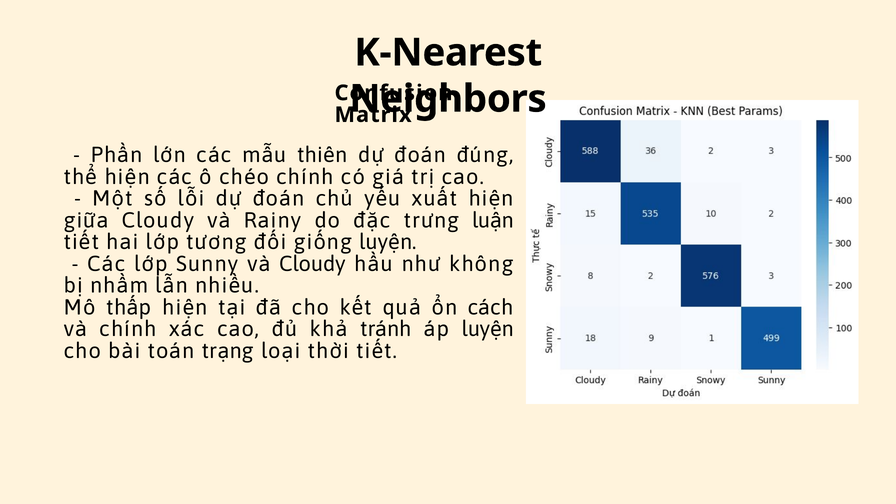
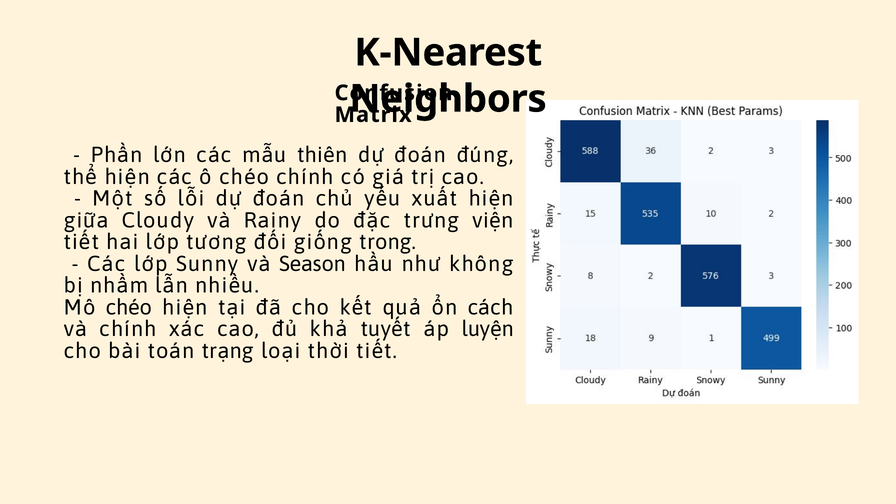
luận: luận -> viện (493, 220)
giống luyện: luyện -> trong (388, 242)
và Cloudy: Cloudy -> Season (312, 264)
Mô thấp: thấp -> chéo (129, 308)
tránh: tránh -> tuyết (386, 329)
